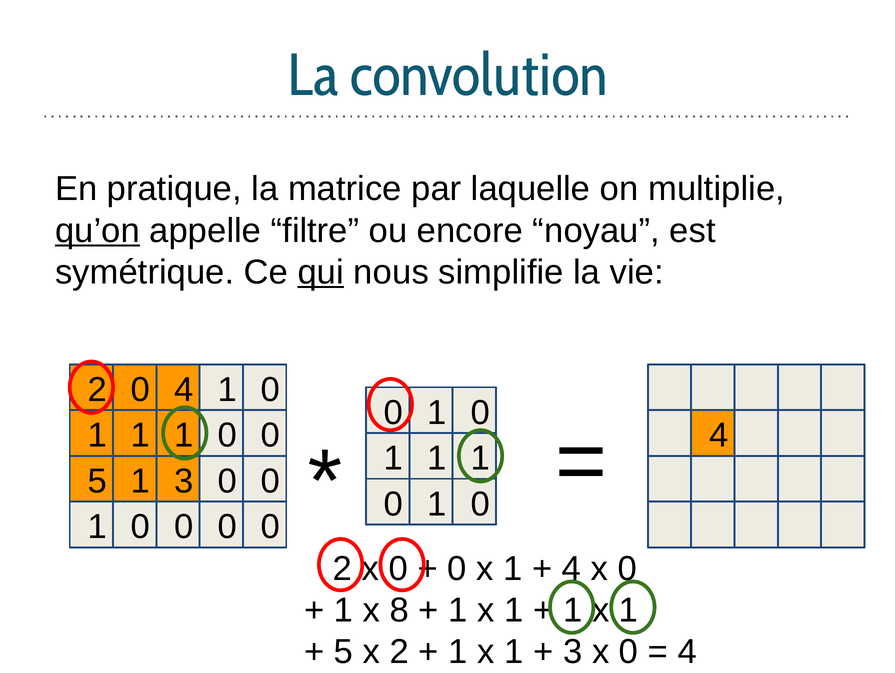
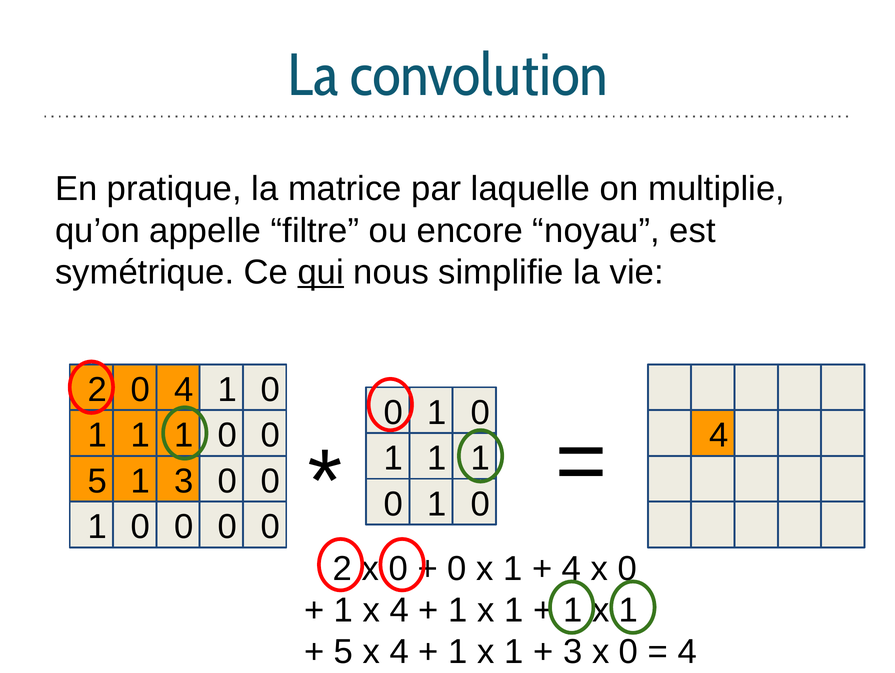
qu’on underline: present -> none (97, 230)
1 x 8: 8 -> 4 (399, 610)
5 x 2: 2 -> 4 (399, 651)
